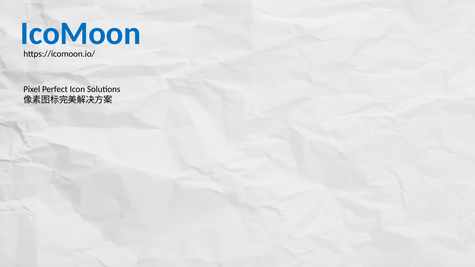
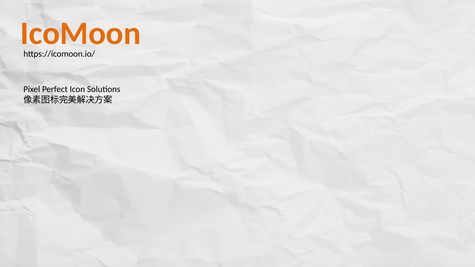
IcoMoon colour: blue -> orange (80, 33)
